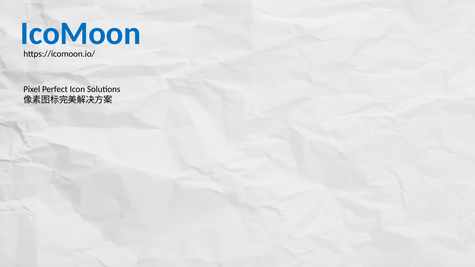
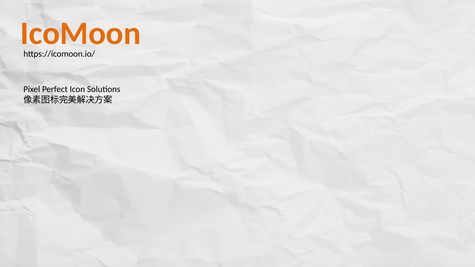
IcoMoon colour: blue -> orange (80, 33)
